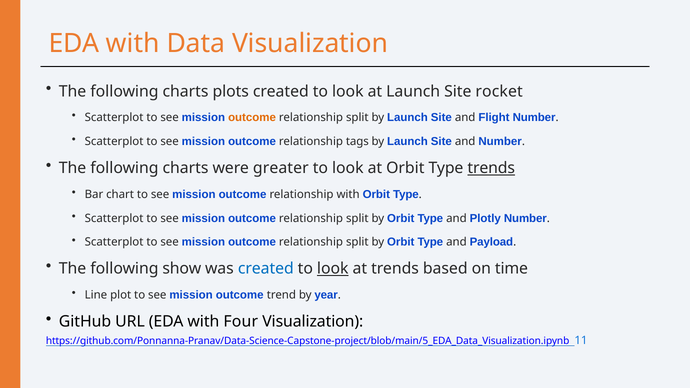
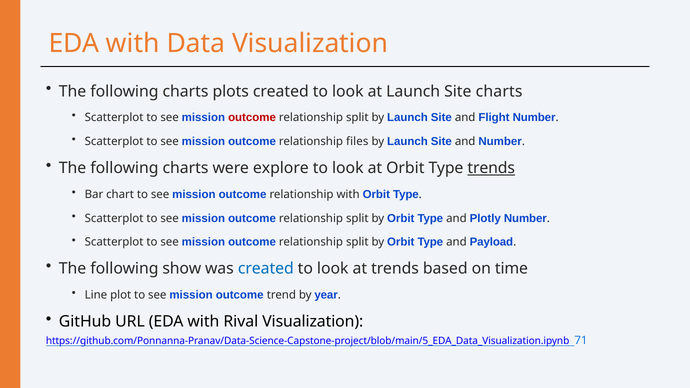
Site rocket: rocket -> charts (499, 91)
outcome colour: orange -> red (252, 118)
tags: tags -> files (357, 141)
greater: greater -> explore (281, 168)
look underline: present -> none (333, 269)
Four: Four -> Rival (241, 322)
11: 11 -> 71 (581, 341)
